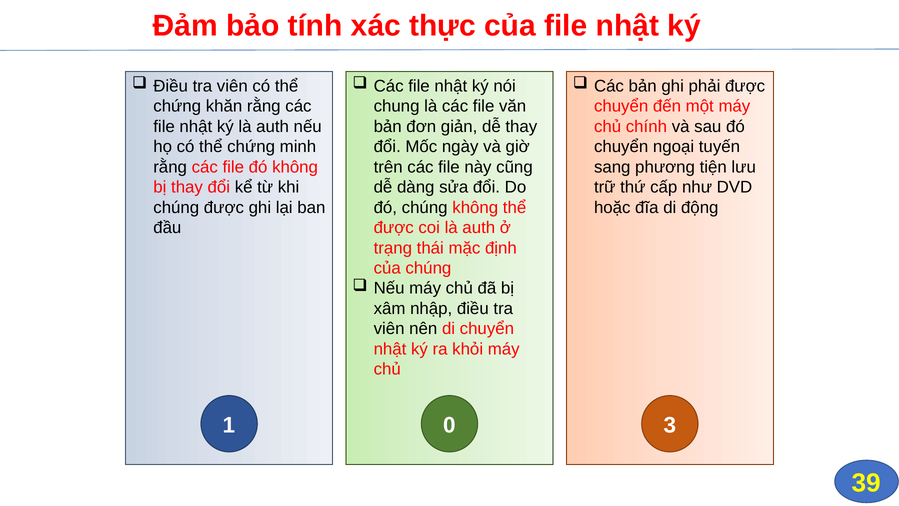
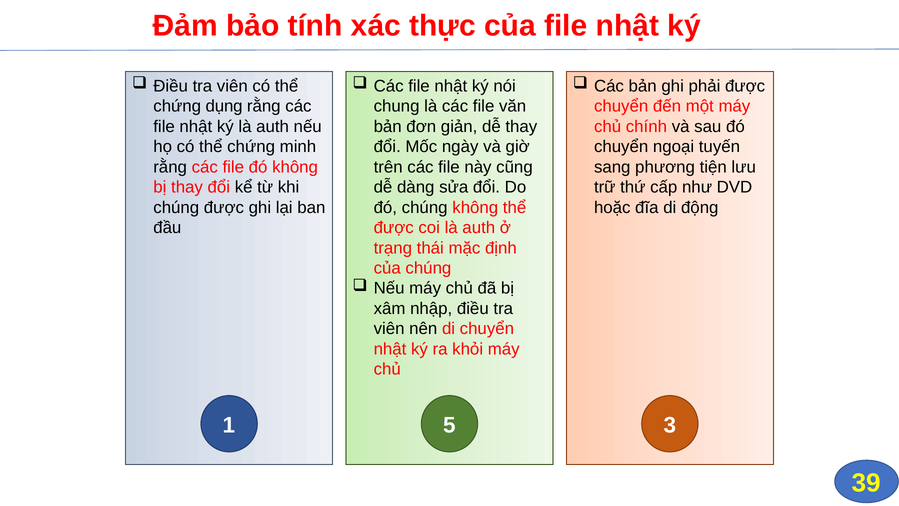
khăn: khăn -> dụng (224, 106)
0: 0 -> 5 (449, 425)
